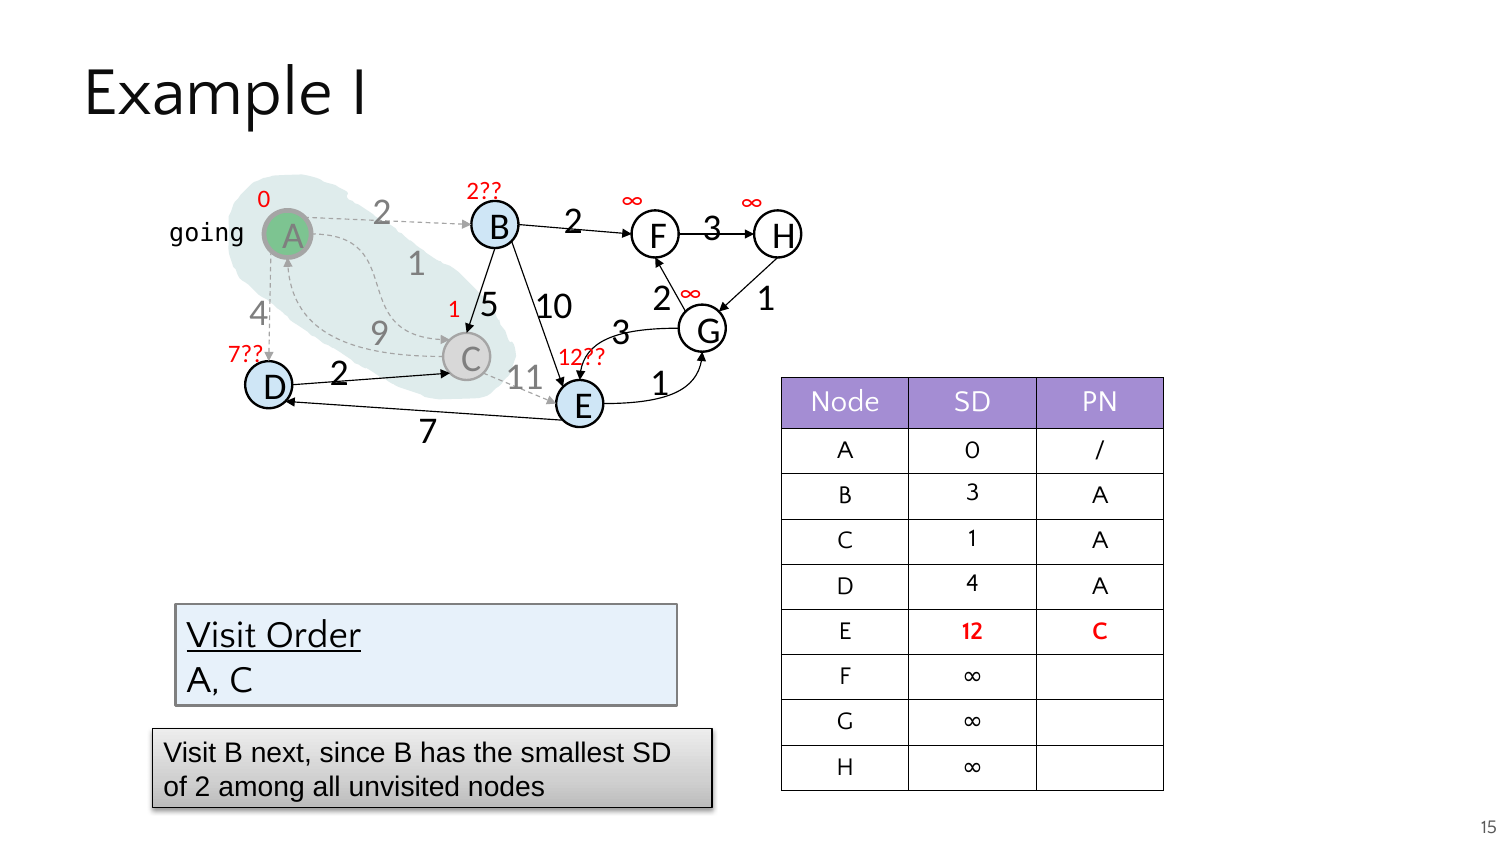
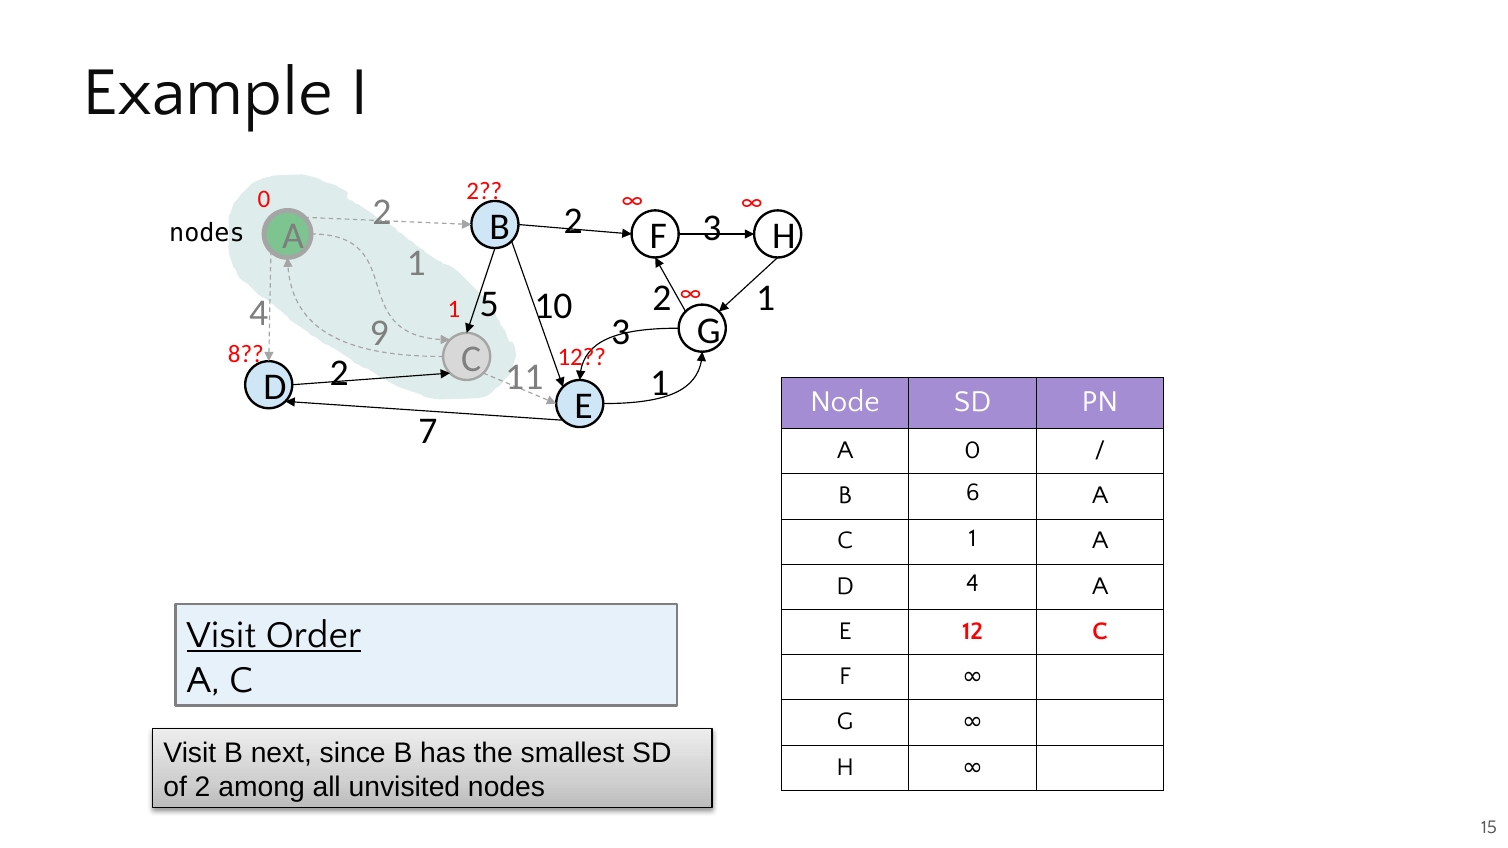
going: going -> nodes (207, 234)
7: 7 -> 8 (246, 355)
B 3: 3 -> 6 (973, 493)
